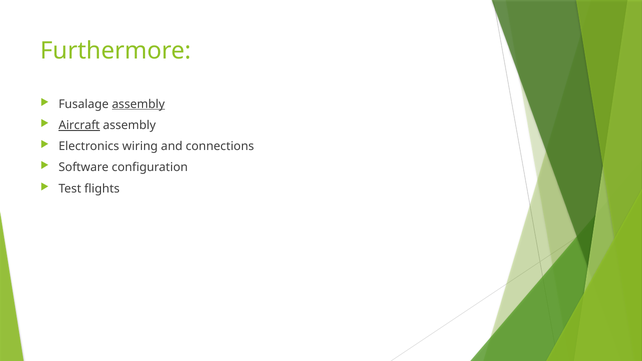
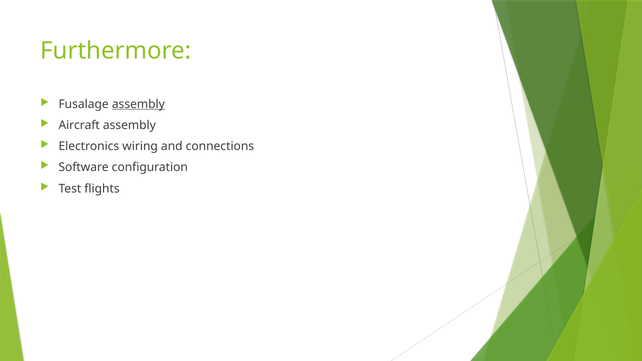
Aircraft underline: present -> none (79, 125)
